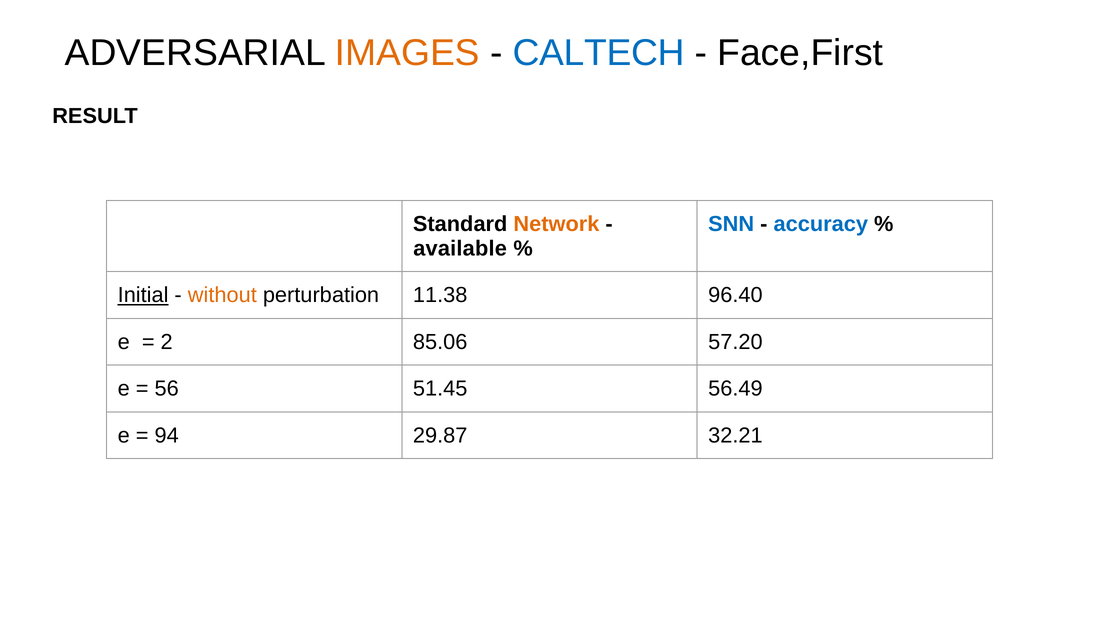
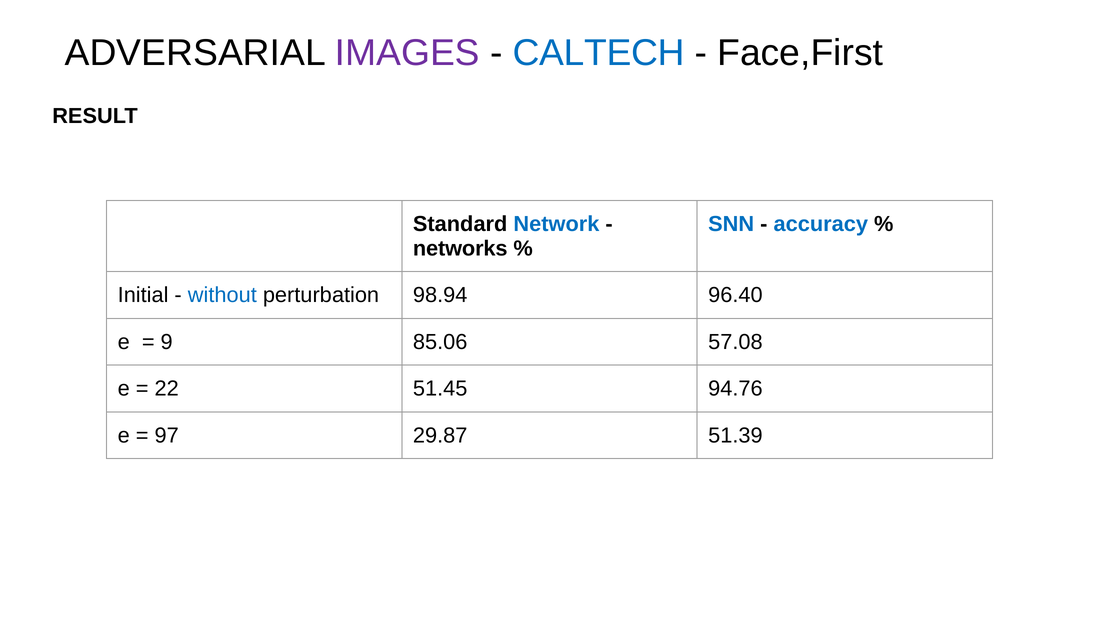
IMAGES colour: orange -> purple (407, 53)
Network colour: orange -> blue (556, 224)
available: available -> networks (460, 249)
Initial underline: present -> none (143, 296)
without colour: orange -> blue (222, 296)
11.38: 11.38 -> 98.94 (440, 296)
2: 2 -> 9 (167, 342)
57.20: 57.20 -> 57.08 (735, 342)
56: 56 -> 22 (167, 389)
56.49: 56.49 -> 94.76 (735, 389)
94: 94 -> 97 (167, 436)
32.21: 32.21 -> 51.39 (735, 436)
